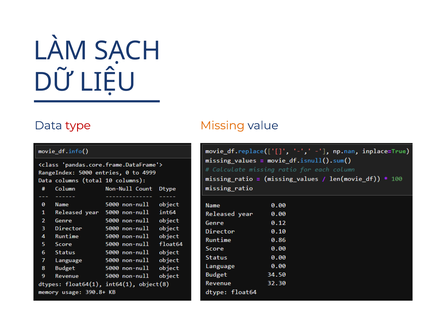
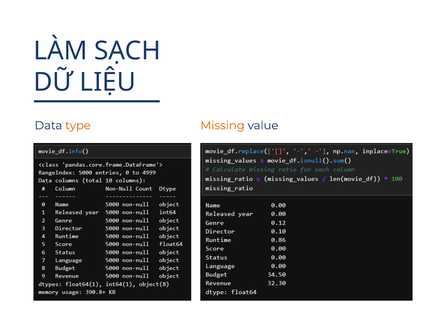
type colour: red -> orange (78, 126)
